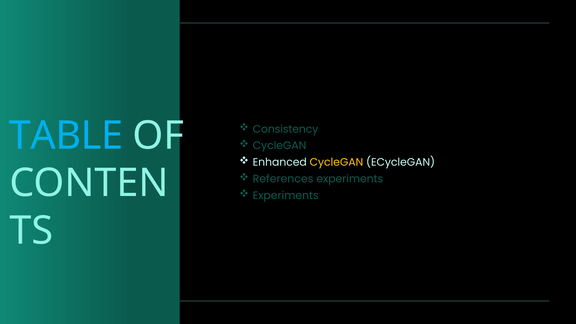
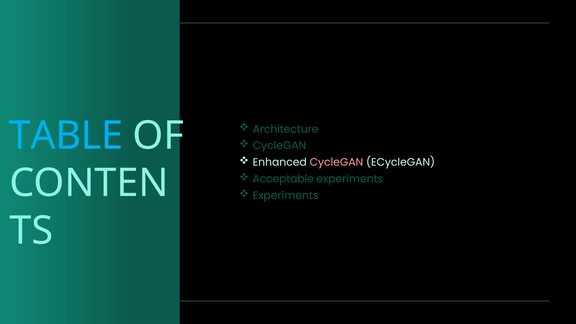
Consistency: Consistency -> Architecture (286, 129)
CycleGAN colour: yellow -> pink (336, 162)
References: References -> Acceptable (283, 179)
